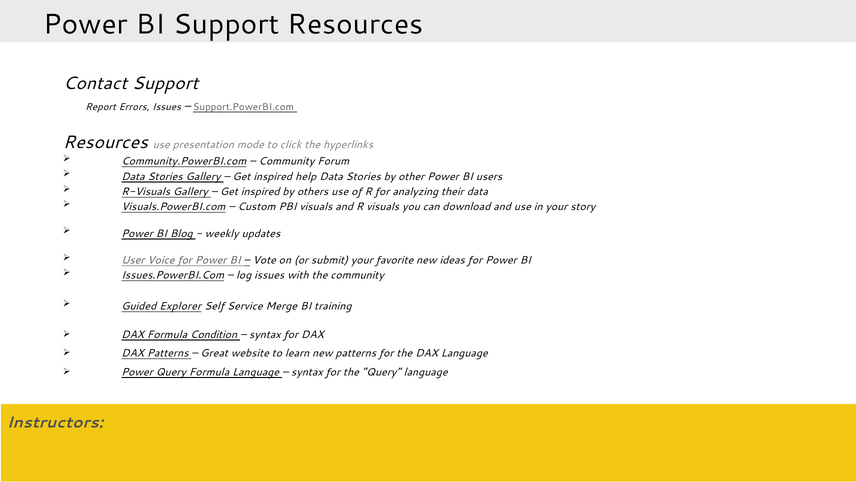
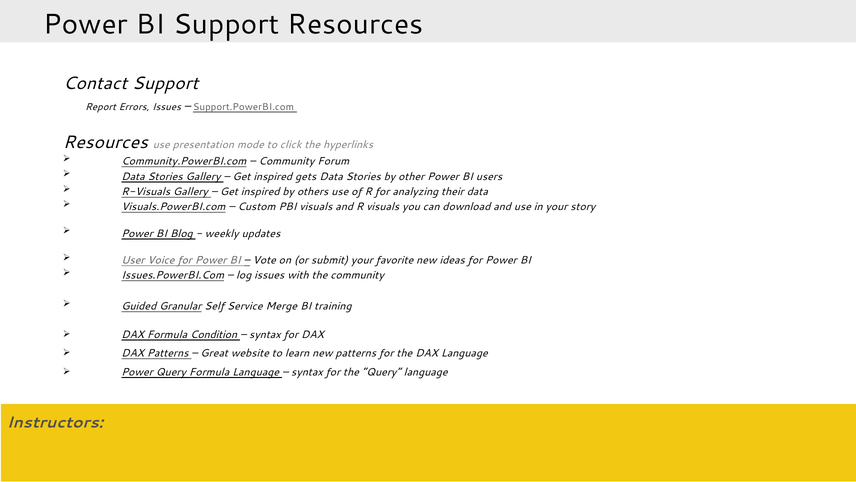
help: help -> gets (306, 176)
Explorer: Explorer -> Granular (180, 306)
